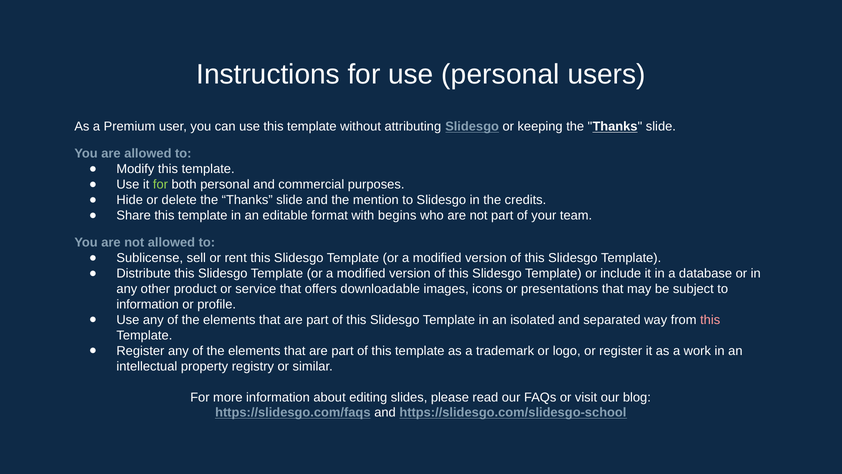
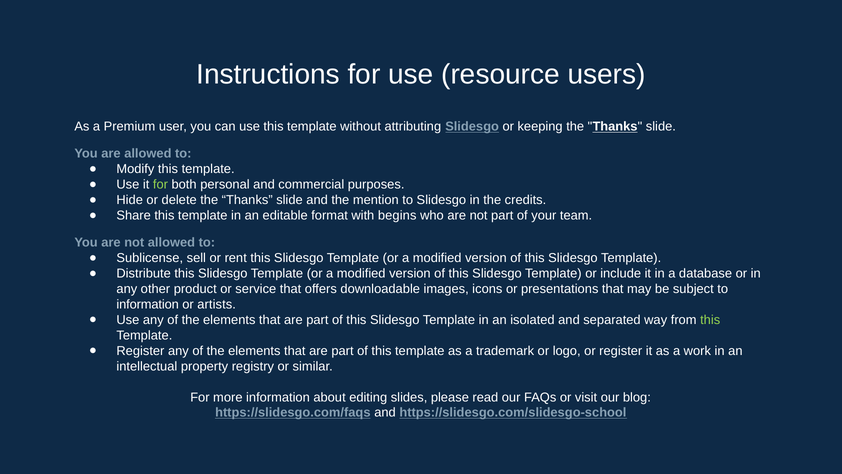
use personal: personal -> resource (501, 74)
profile: profile -> artists (217, 304)
this colour: pink -> light green (710, 320)
